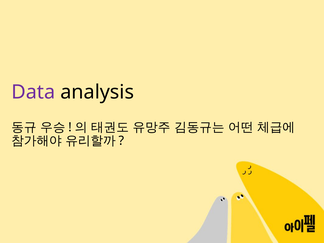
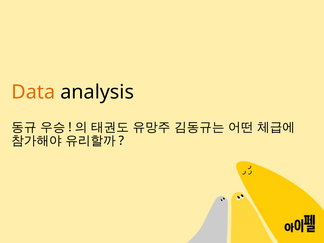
Data colour: purple -> orange (33, 92)
